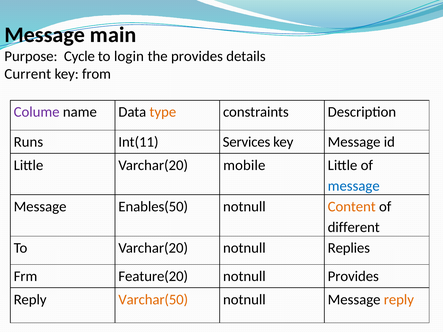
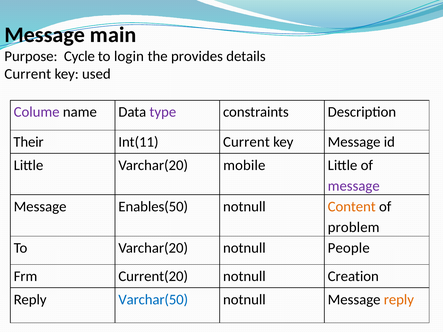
from: from -> used (96, 74)
type colour: orange -> purple (163, 112)
Runs: Runs -> Their (29, 142)
Int(11 Services: Services -> Current (246, 142)
message colour: blue -> purple (354, 186)
different: different -> problem (354, 227)
Replies: Replies -> People (349, 248)
Feature(20: Feature(20 -> Current(20 (153, 277)
notnull Provides: Provides -> Creation (353, 277)
Varchar(50 colour: orange -> blue (153, 300)
